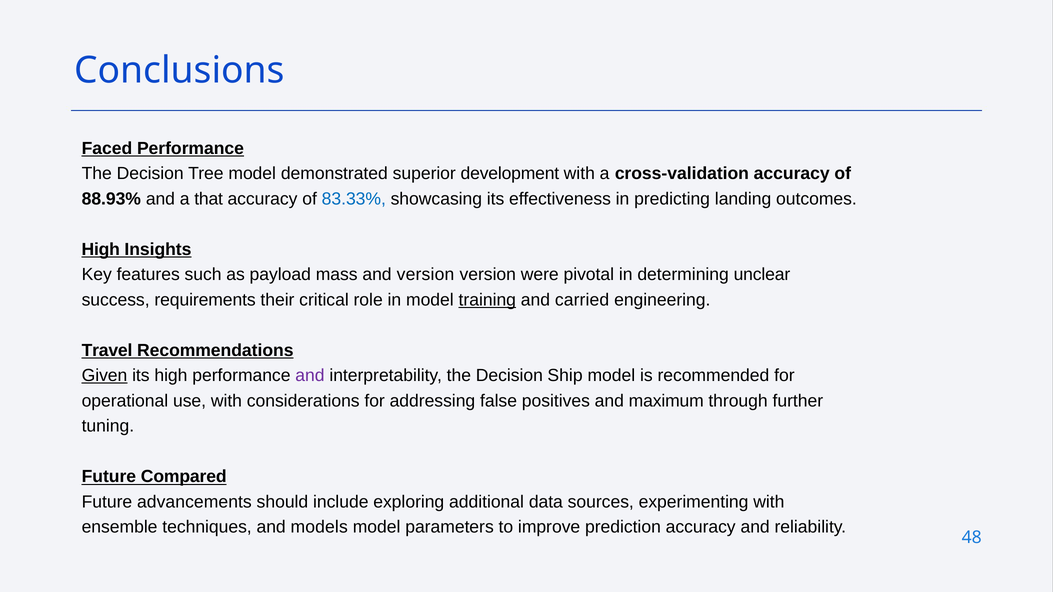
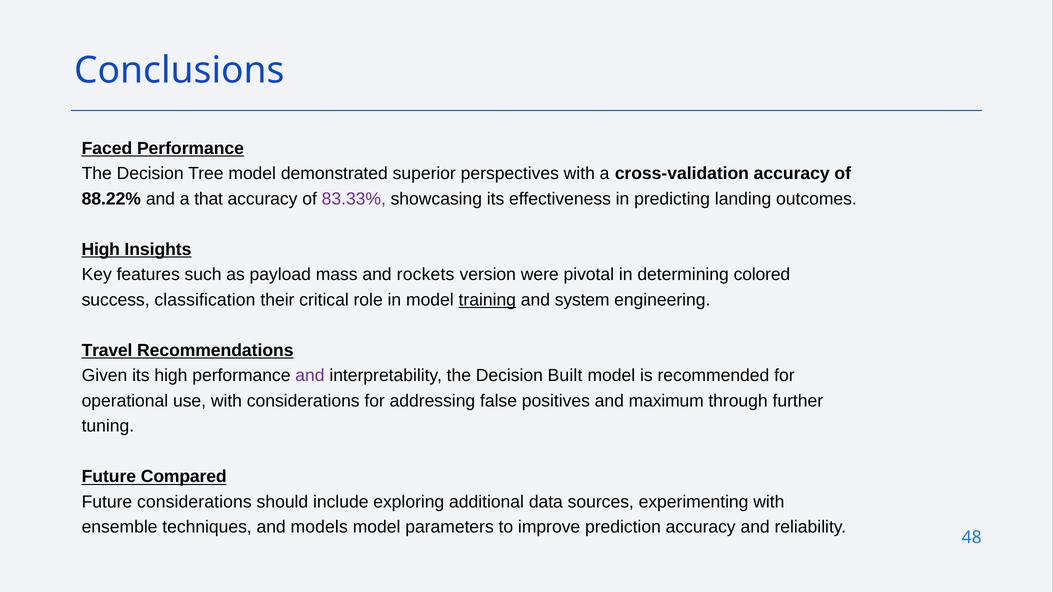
development: development -> perspectives (510, 174)
88.93%: 88.93% -> 88.22% (111, 199)
83.33% colour: blue -> purple (354, 199)
and version: version -> rockets (426, 275)
unclear: unclear -> colored (762, 275)
requirements: requirements -> classification (205, 300)
carried: carried -> system (582, 300)
Given underline: present -> none (105, 376)
Ship: Ship -> Built (565, 376)
Future advancements: advancements -> considerations (194, 502)
